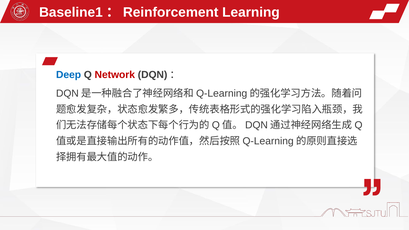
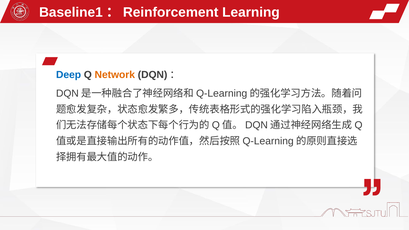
Network colour: red -> orange (115, 75)
